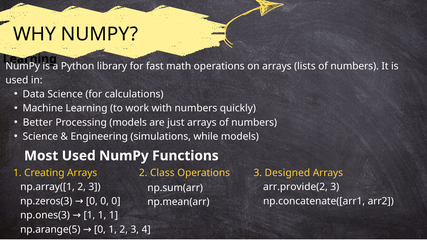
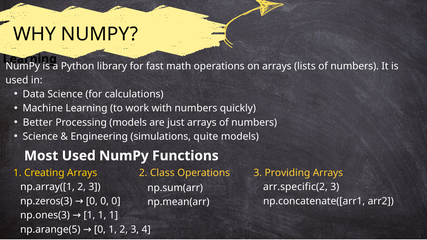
while: while -> quite (206, 137)
Designed: Designed -> Providing (287, 173)
arr.provide(2: arr.provide(2 -> arr.specific(2 (295, 187)
